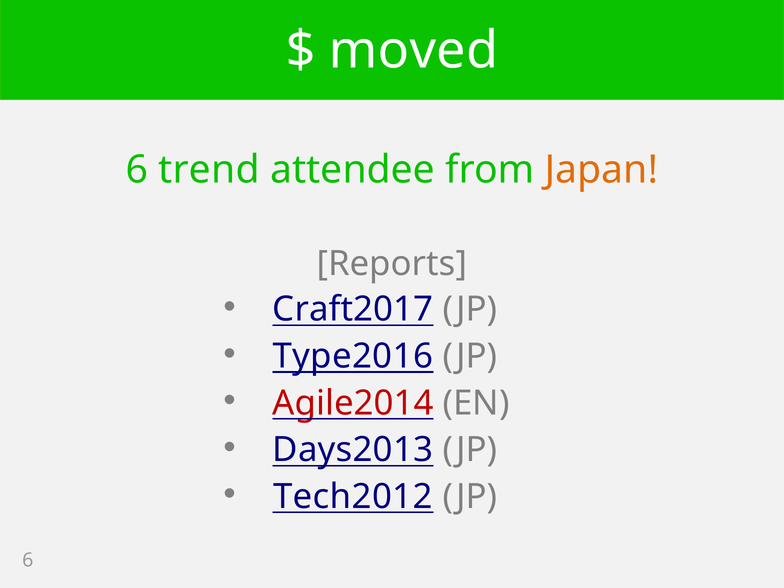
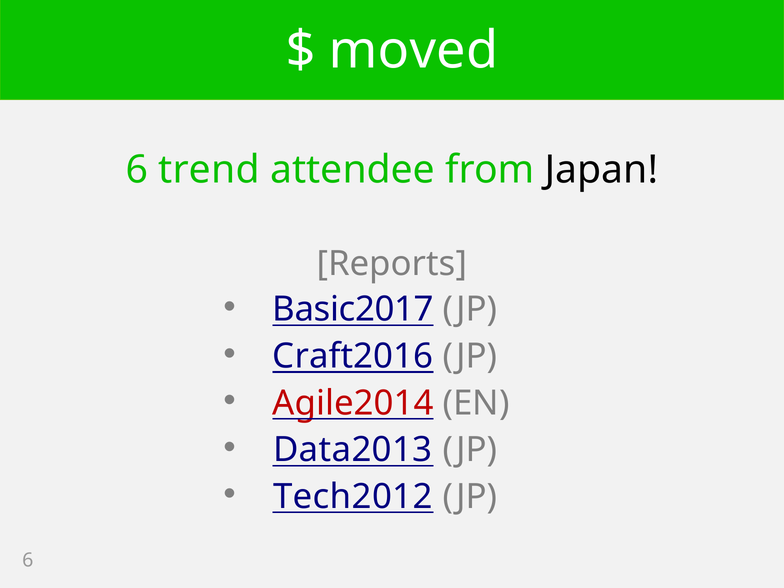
Japan colour: orange -> black (601, 170)
Craft2017: Craft2017 -> Basic2017 (353, 309)
Type2016: Type2016 -> Craft2016 (353, 356)
Days2013: Days2013 -> Data2013 (353, 450)
